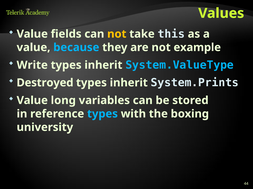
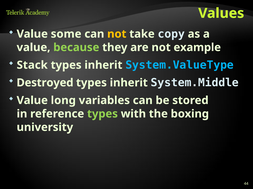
fields: fields -> some (66, 34)
this: this -> copy (171, 34)
because colour: light blue -> light green (76, 48)
Write: Write -> Stack (32, 65)
System.Prints: System.Prints -> System.Middle (195, 83)
types colour: light blue -> light green (102, 114)
